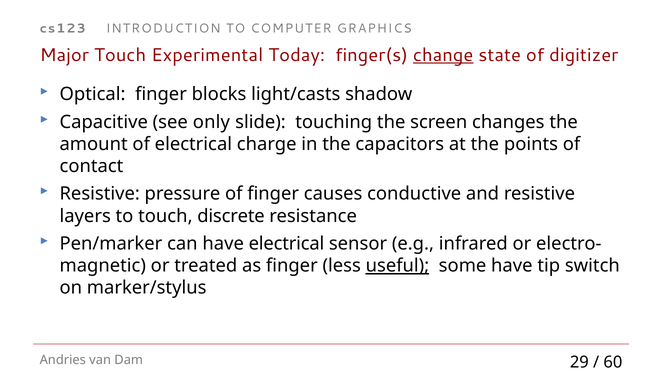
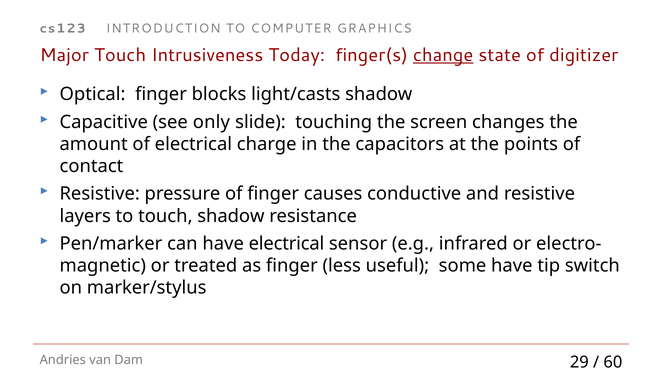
Experimental: Experimental -> Intrusiveness (207, 55)
touch discrete: discrete -> shadow (231, 216)
useful underline: present -> none (397, 265)
